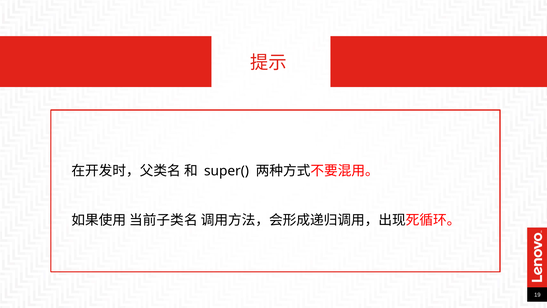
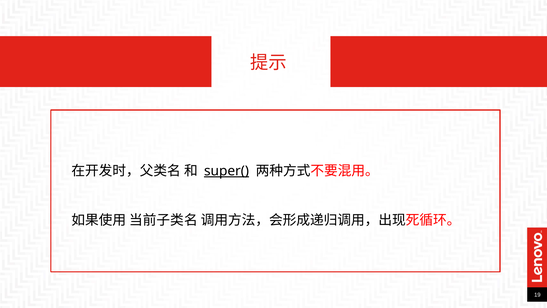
super( underline: none -> present (227, 171)
